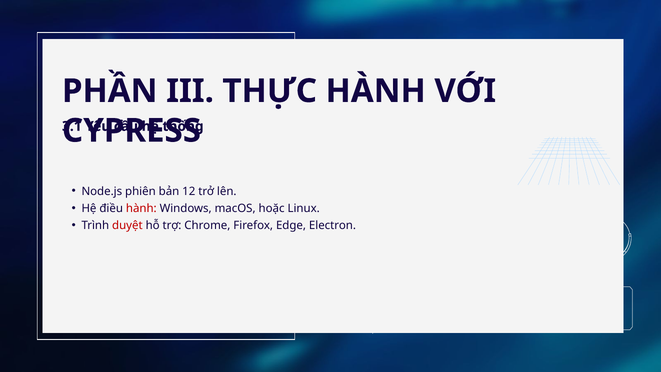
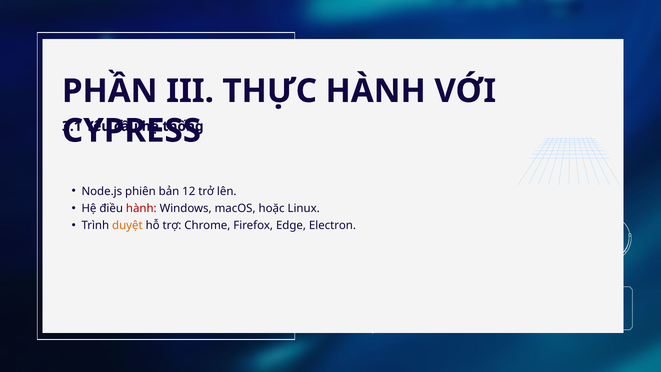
duyệt colour: red -> orange (127, 226)
